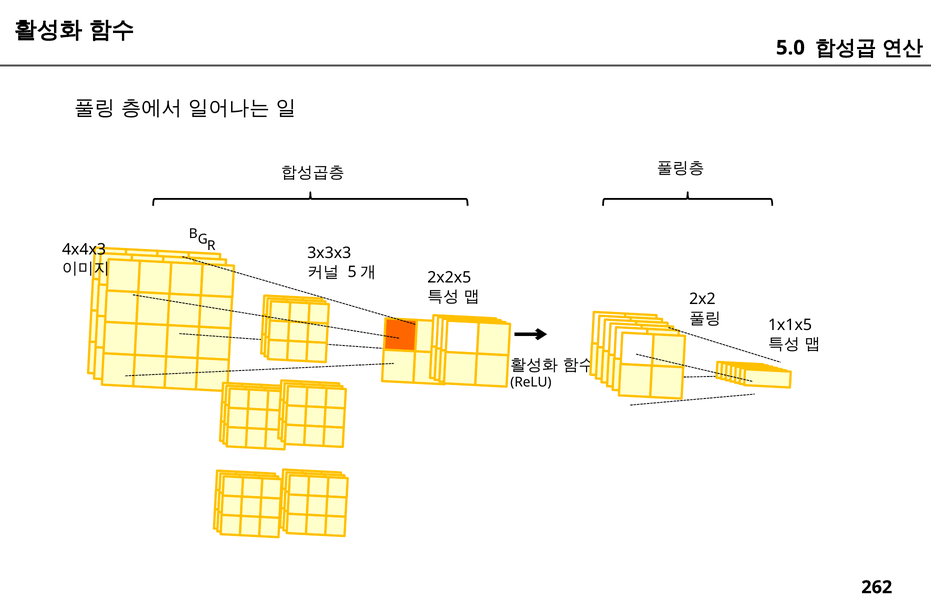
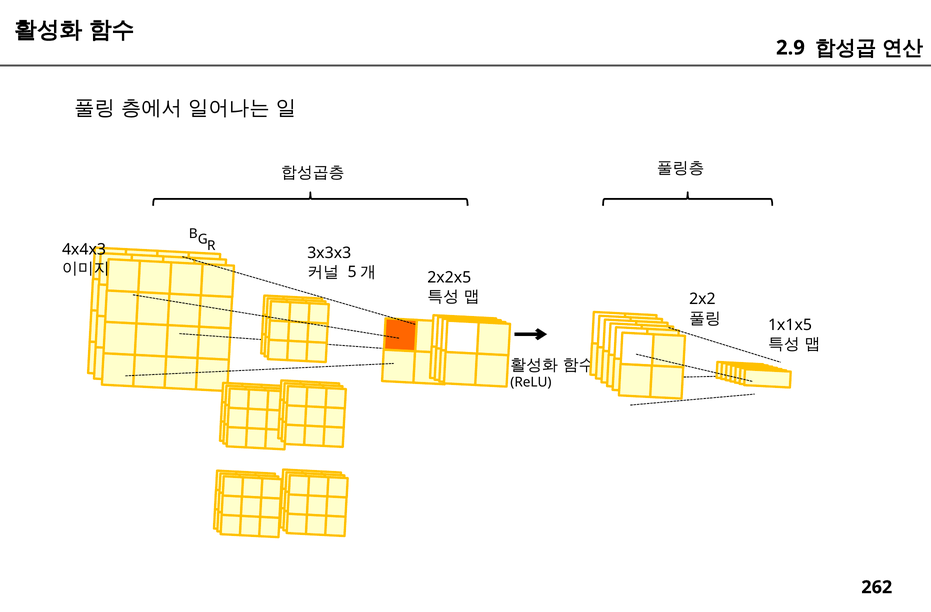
5.0: 5.0 -> 2.9 (790, 48)
